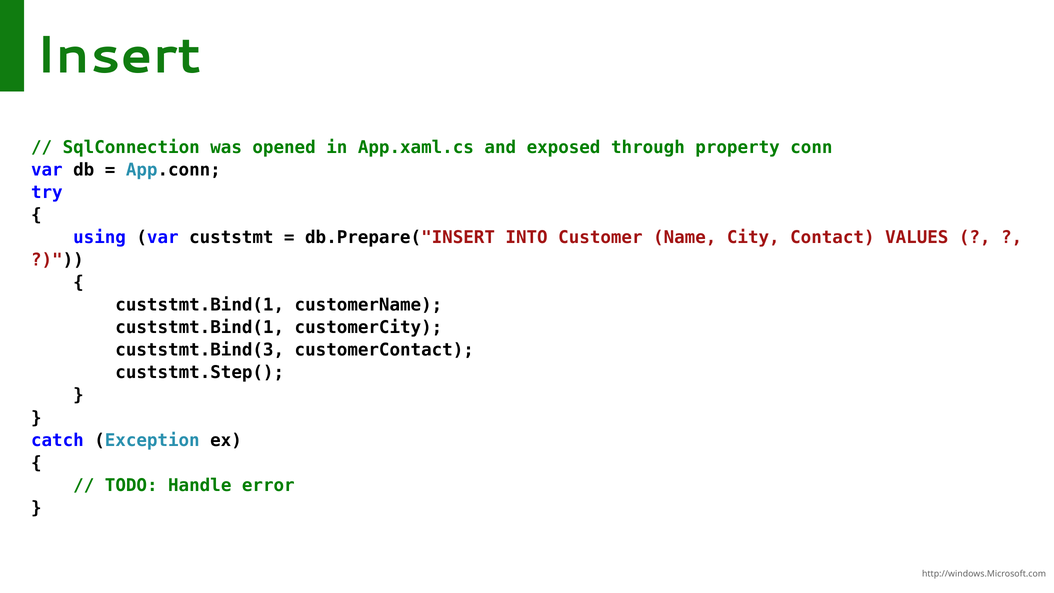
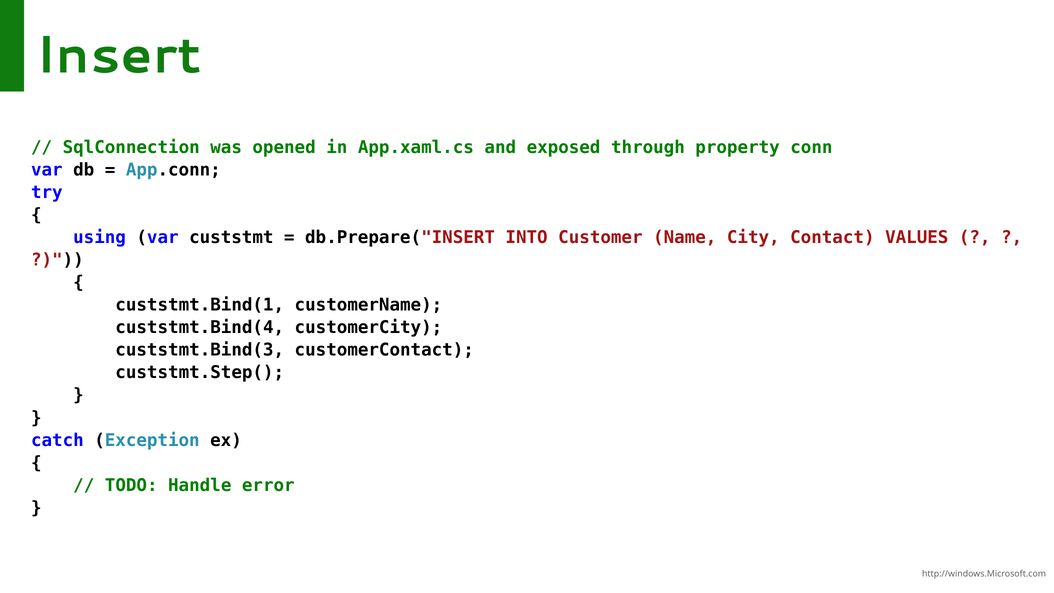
custstmt.Bind(1: custstmt.Bind(1 -> custstmt.Bind(4 (200, 328)
